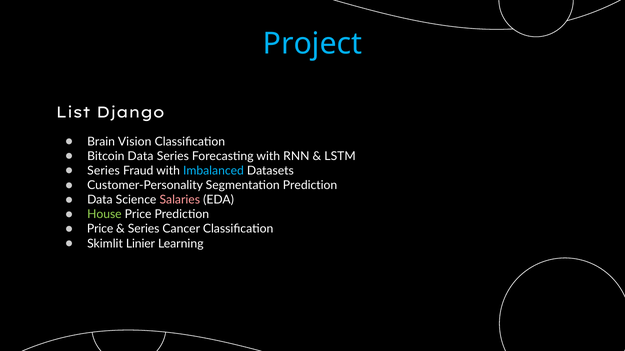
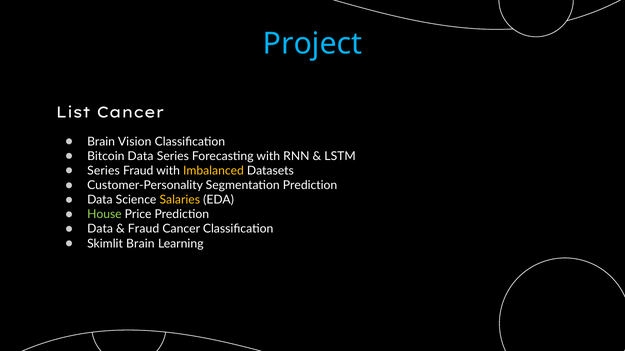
List Django: Django -> Cancer (131, 113)
Imbalanced colour: light blue -> yellow (213, 171)
Salaries colour: pink -> yellow (180, 200)
Price: Price -> Data (100, 229)
Series: Series -> Fraud (144, 229)
Skimlit Linier: Linier -> Brain (140, 244)
